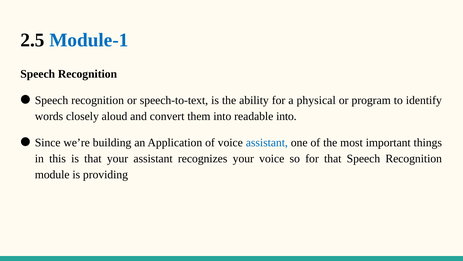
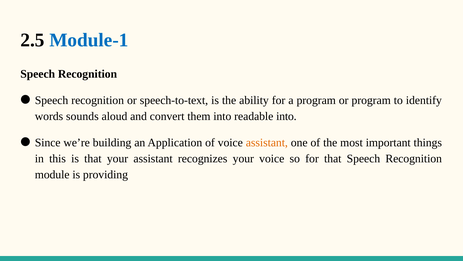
a physical: physical -> program (316, 100)
closely: closely -> sounds (82, 116)
assistant colour: blue -> orange (267, 142)
